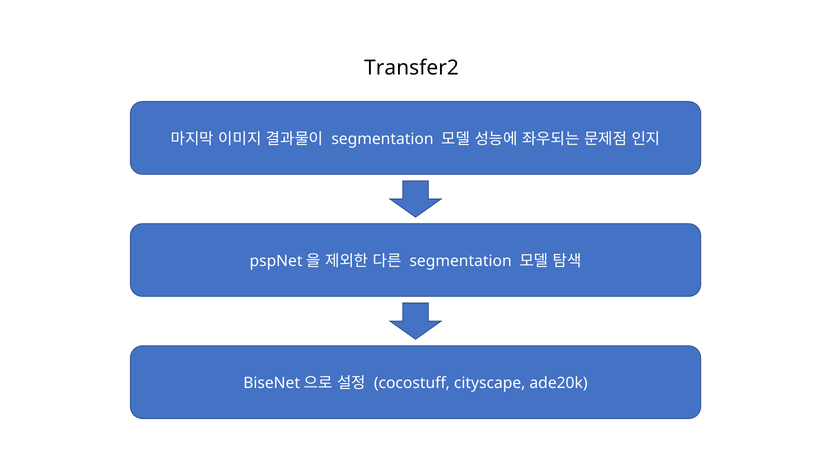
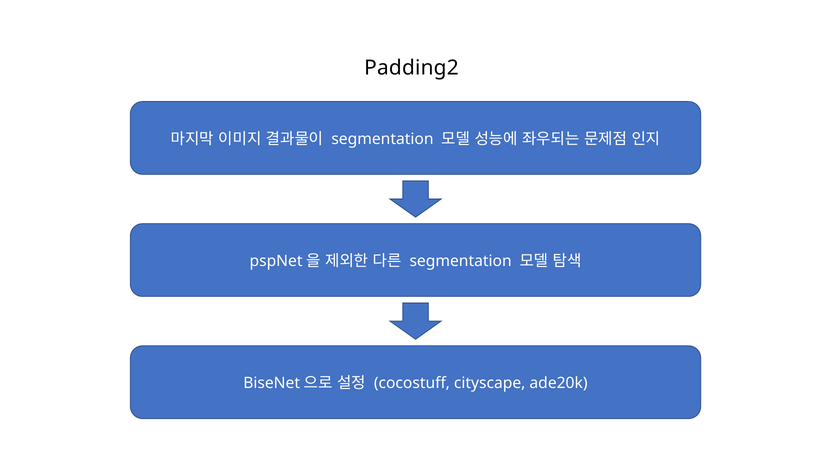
Transfer2: Transfer2 -> Padding2 (411, 68)
